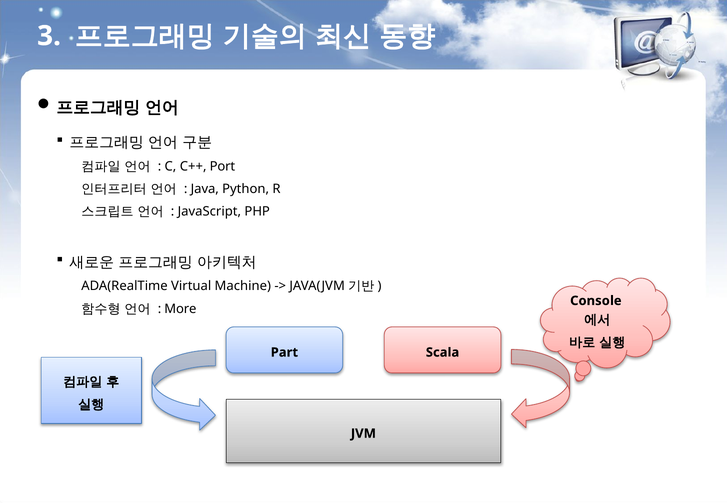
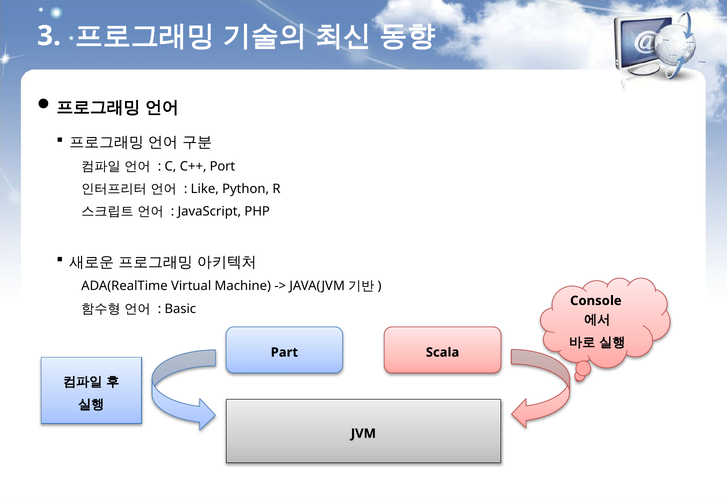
Java: Java -> Like (205, 189)
More: More -> Basic (180, 309)
